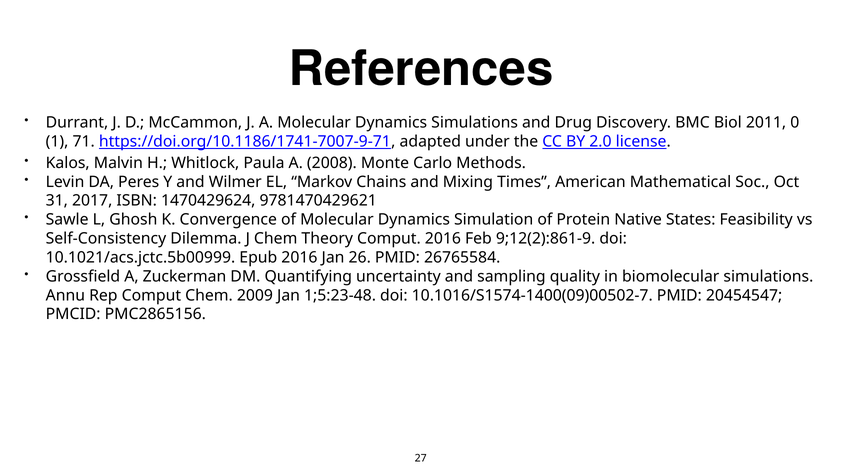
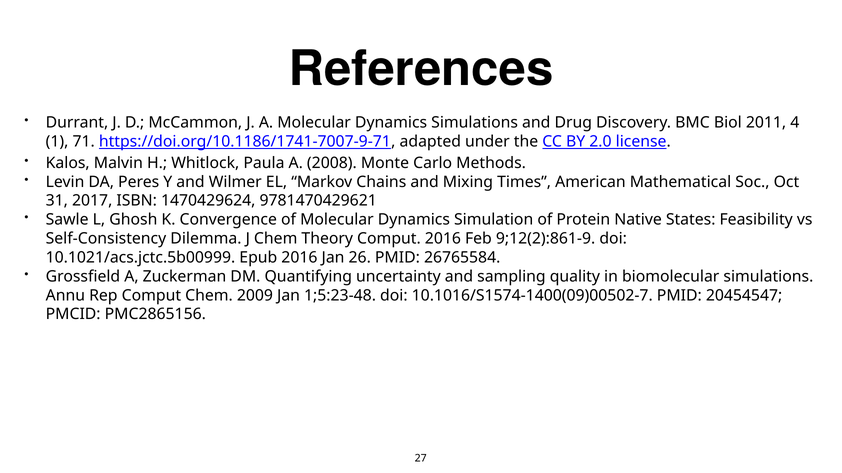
0: 0 -> 4 (795, 123)
